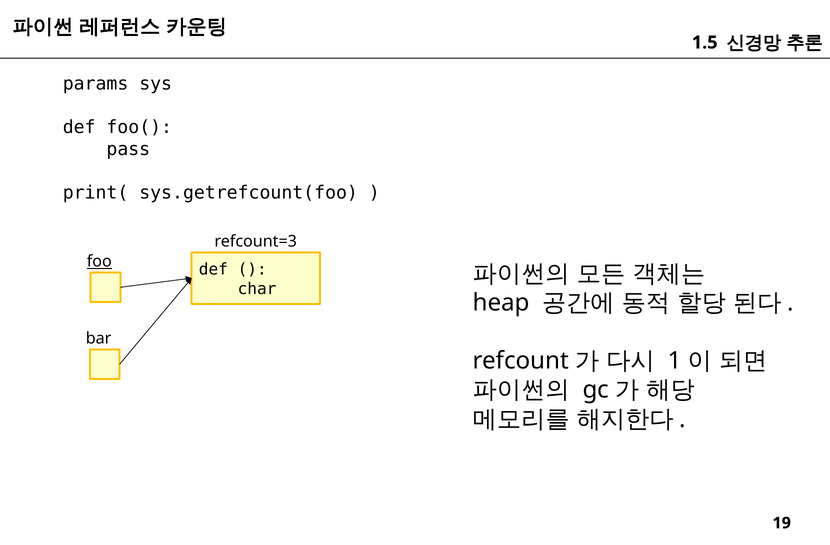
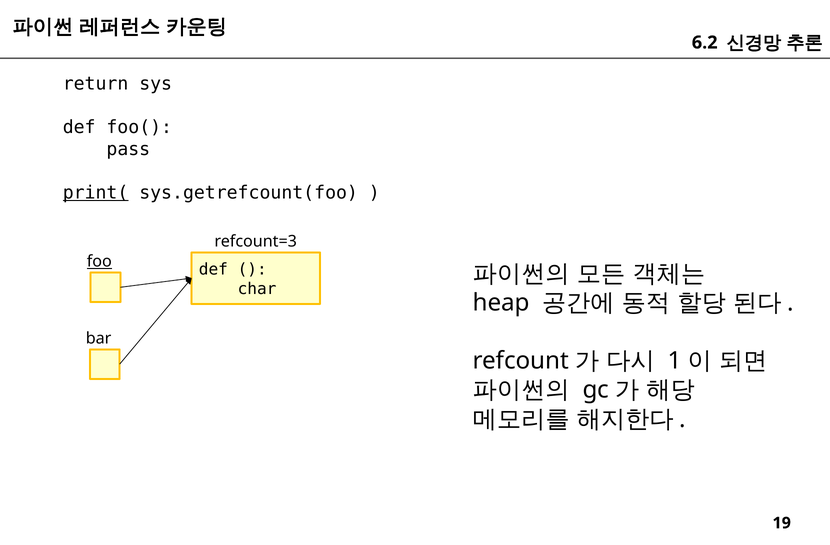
1.5: 1.5 -> 6.2 (705, 43)
params: params -> return (96, 84)
print( underline: none -> present (96, 193)
